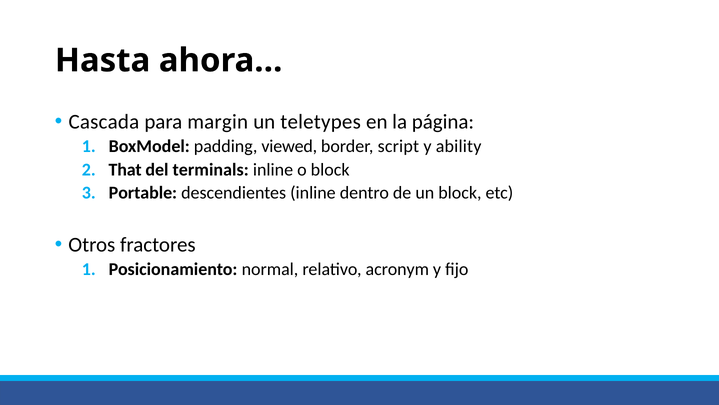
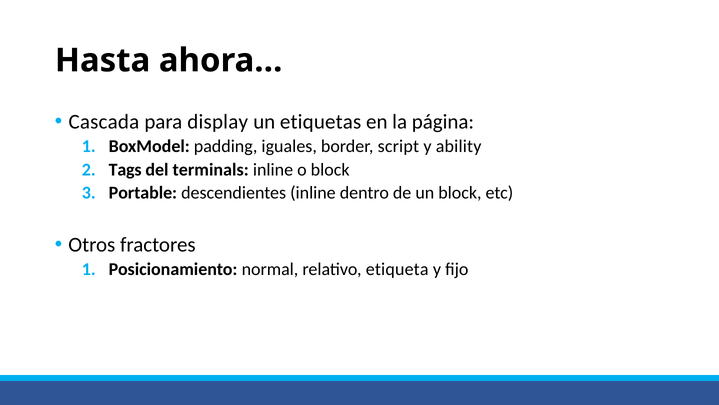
margin: margin -> display (218, 122)
teletypes: teletypes -> etiquetas (321, 122)
viewed: viewed -> iguales (289, 146)
That: That -> Tags (125, 169)
acronym: acronym -> etiqueta (397, 269)
